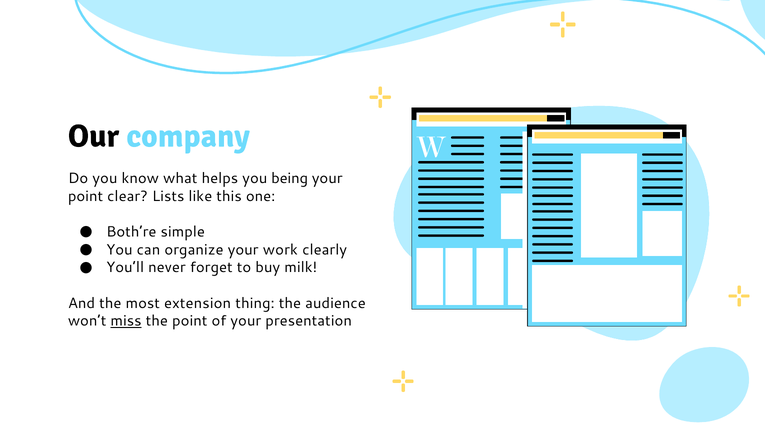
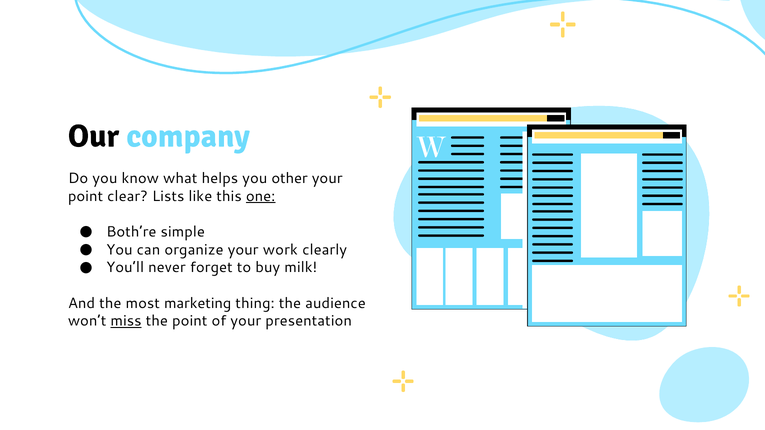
being: being -> other (290, 178)
one underline: none -> present (261, 196)
extension: extension -> marketing (198, 303)
